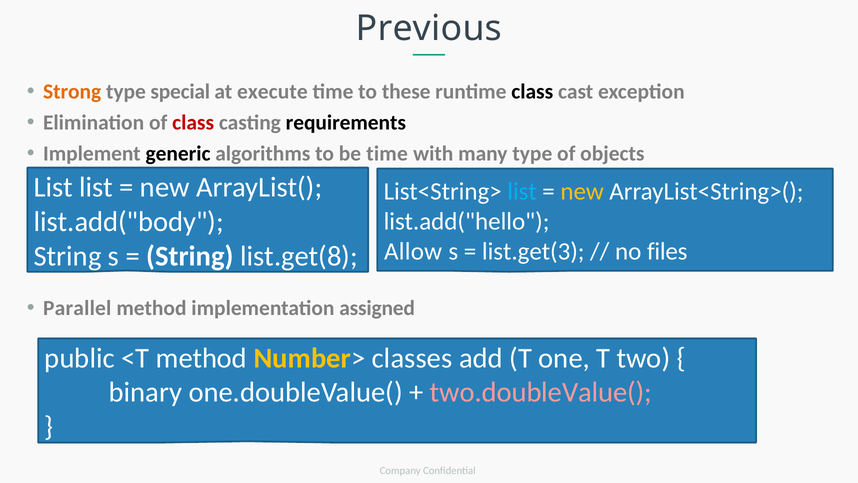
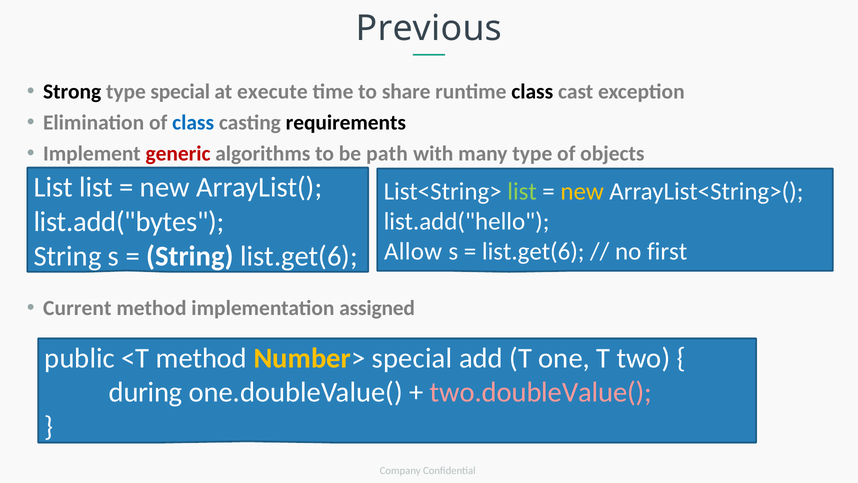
Strong colour: orange -> black (72, 92)
these: these -> share (406, 92)
class colour: red -> blue (193, 123)
generic colour: black -> red (178, 154)
be time: time -> path (387, 154)
list colour: light blue -> light green (522, 191)
list.add("body: list.add("body -> list.add("bytes (129, 222)
list.get(3: list.get(3 -> list.get(6 (533, 251)
files: files -> first (667, 251)
String list.get(8: list.get(8 -> list.get(6 (299, 256)
Parallel: Parallel -> Current (77, 308)
Number> classes: classes -> special (412, 358)
binary: binary -> during (146, 392)
